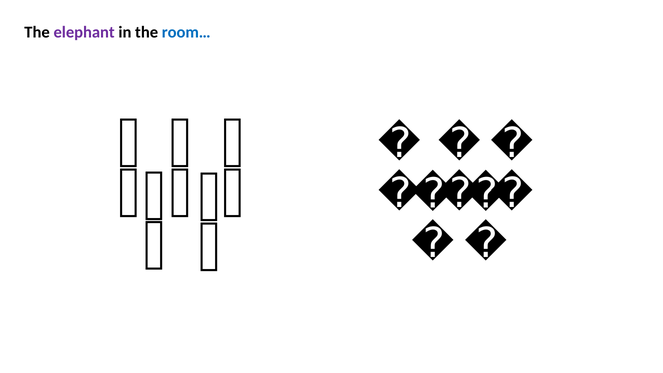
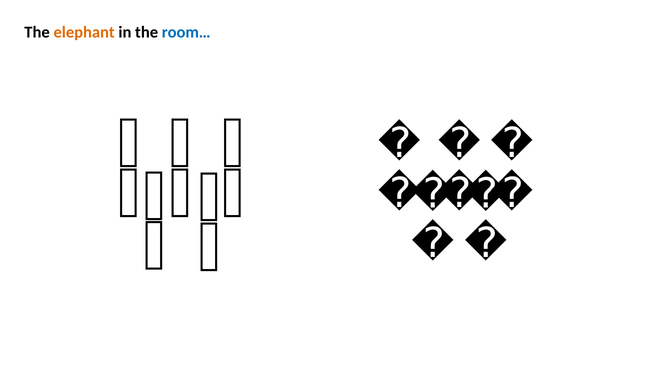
elephant colour: purple -> orange (84, 32)
